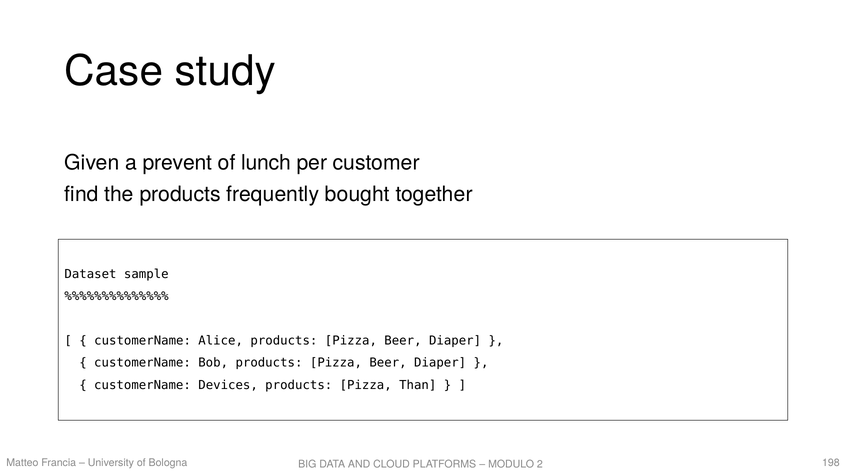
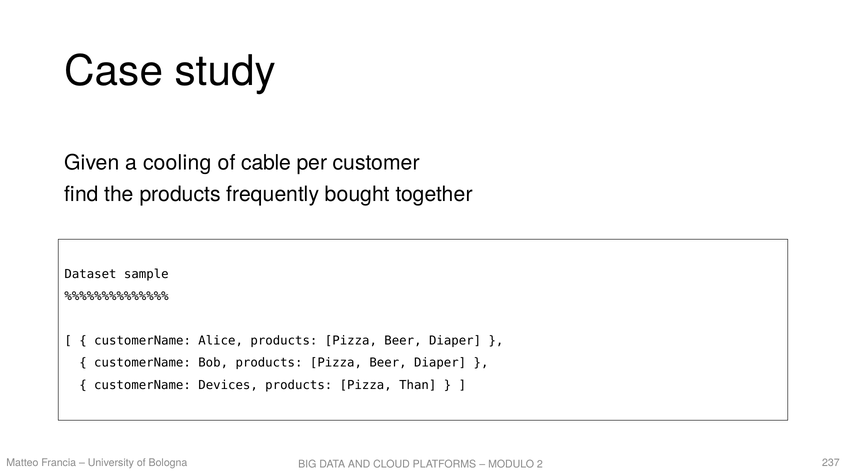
prevent: prevent -> cooling (177, 163)
lunch: lunch -> cable (266, 163)
198: 198 -> 237 (831, 463)
